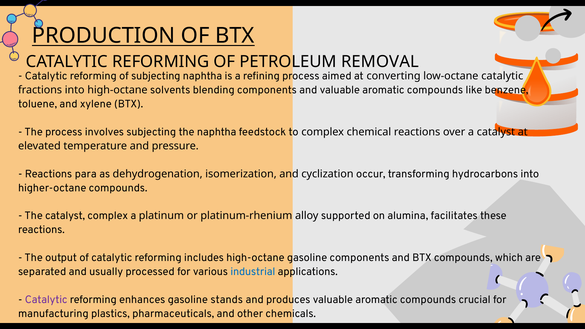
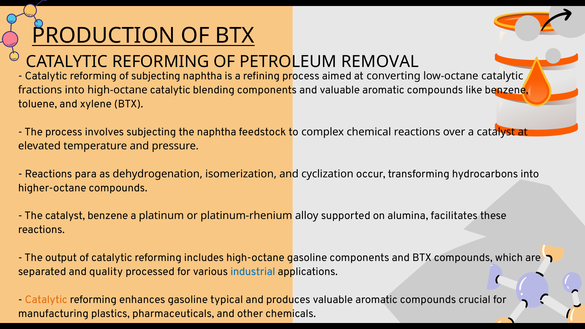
high-octane solvents: solvents -> catalytic (170, 90)
catalyst complex: complex -> benzene (108, 216)
usually: usually -> quality (106, 272)
Catalytic colour: purple -> orange (46, 300)
stands: stands -> typical (227, 300)
